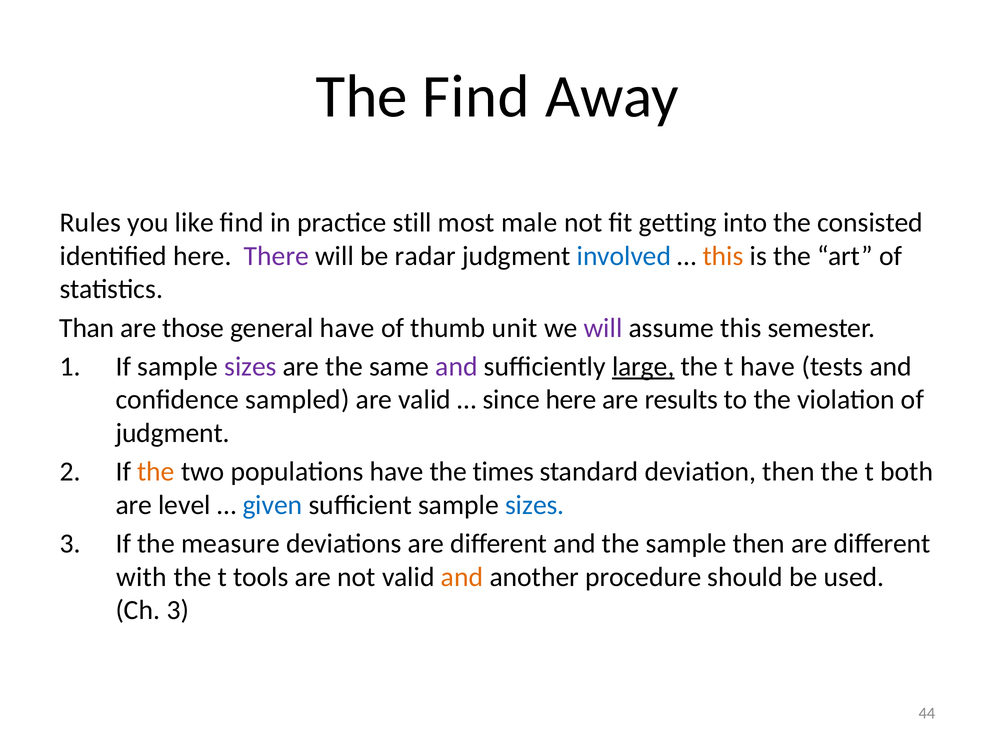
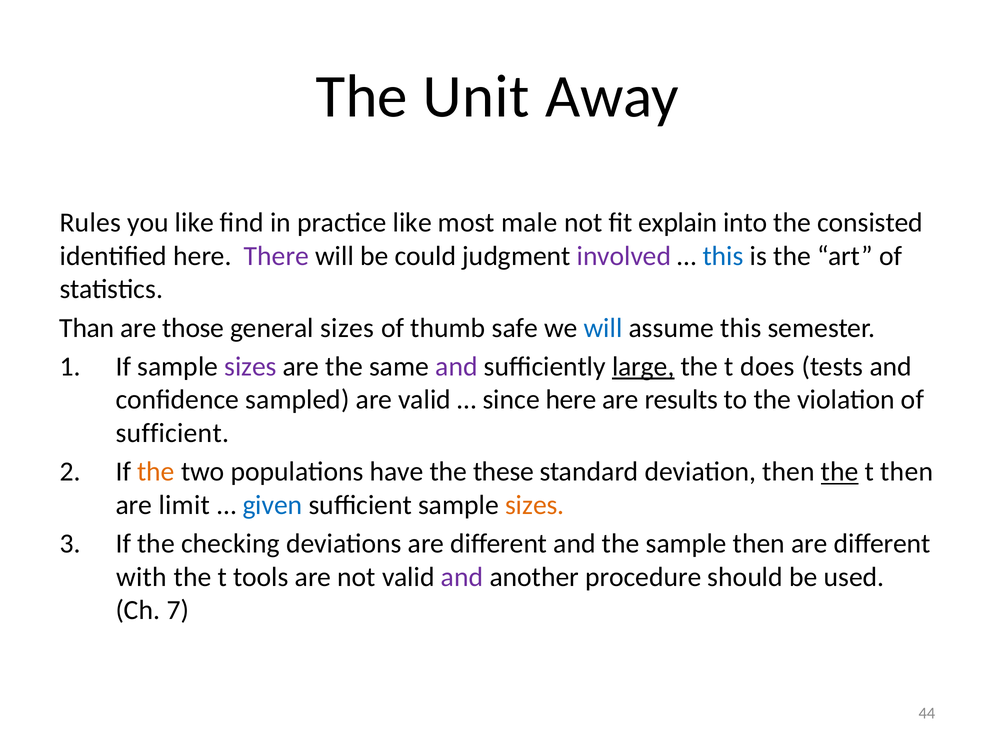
The Find: Find -> Unit (476, 96)
practice still: still -> like (412, 223)
getting: getting -> explain (678, 223)
radar: radar -> could (425, 256)
involved colour: blue -> purple (624, 256)
this colour: orange -> blue (723, 256)
general have: have -> sizes (347, 328)
unit: unit -> safe (515, 328)
will colour: purple -> blue (603, 328)
t have: have -> does (767, 366)
judgment: judgment -> sufficient (172, 433)
times: times -> these (504, 471)
the underline: none -> present (840, 471)
t both: both -> then (907, 471)
level: level -> limit (184, 505)
sizes colour: blue -> orange (535, 505)
measure: measure -> checking (230, 543)
and colour: orange -> purple (462, 576)
Ch 3: 3 -> 7 (178, 610)
